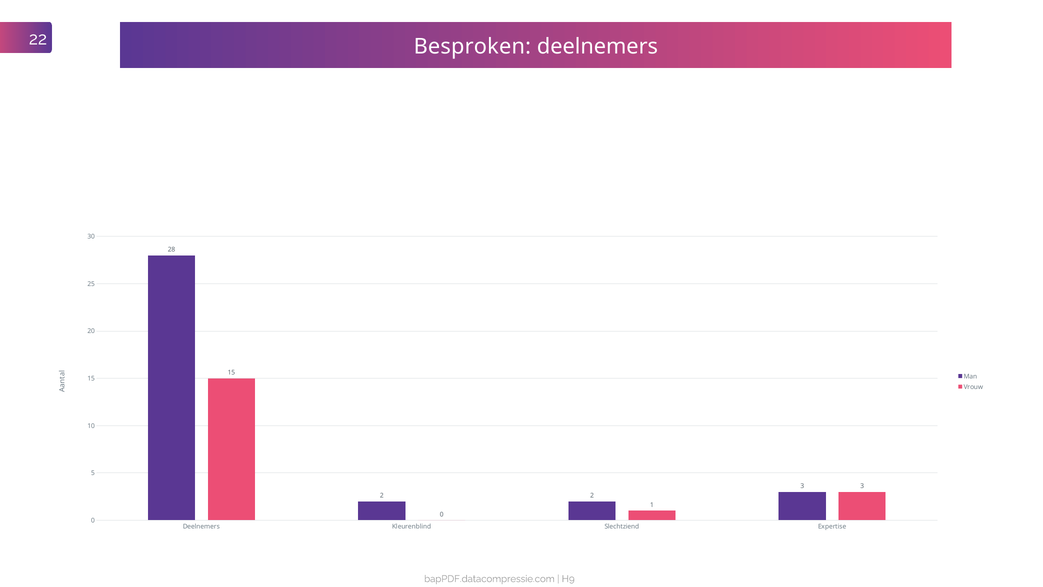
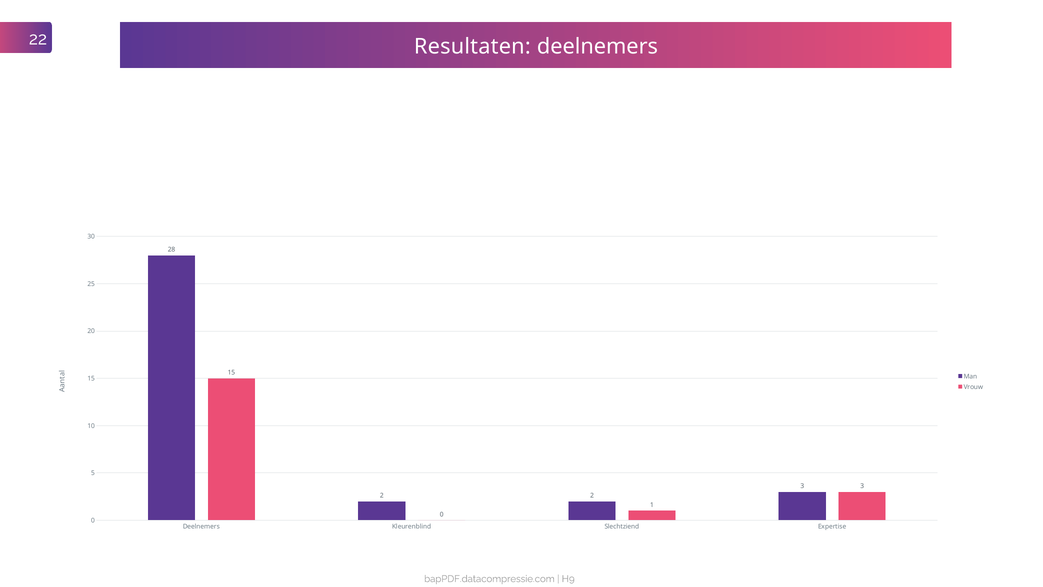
Besproken: Besproken -> Resultaten (472, 46)
